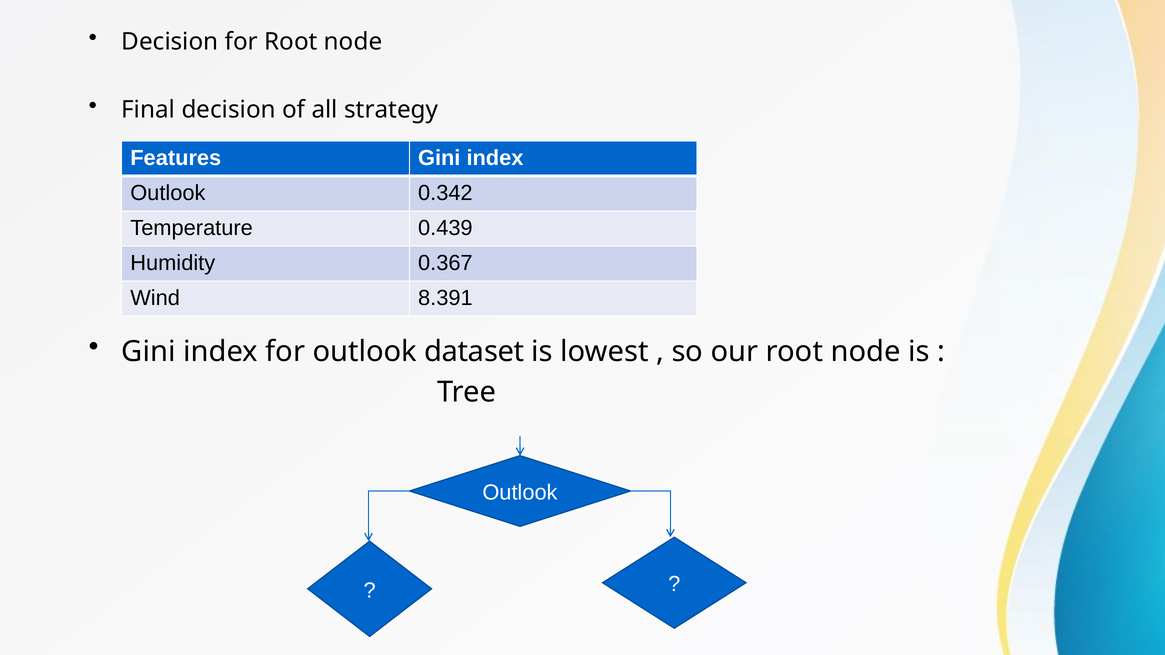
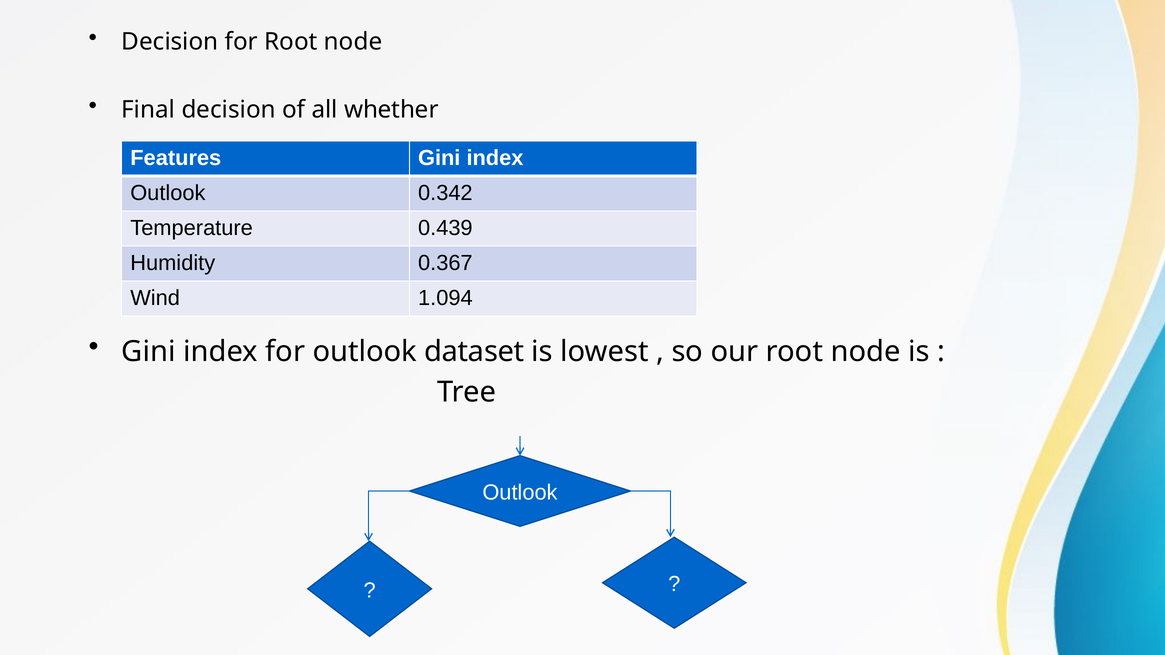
strategy: strategy -> whether (391, 110)
8.391: 8.391 -> 1.094 (445, 298)
